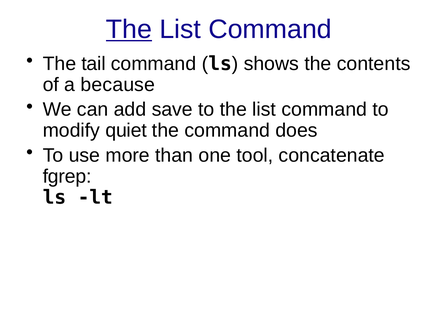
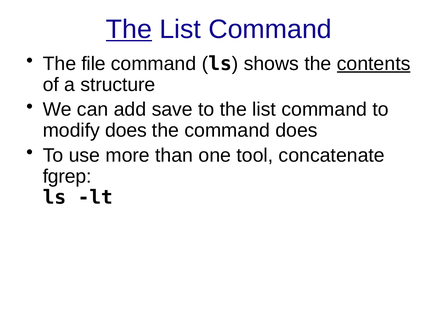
tail: tail -> file (94, 64)
contents underline: none -> present (374, 64)
because: because -> structure (118, 85)
modify quiet: quiet -> does (126, 131)
